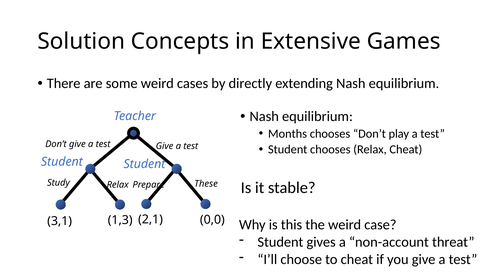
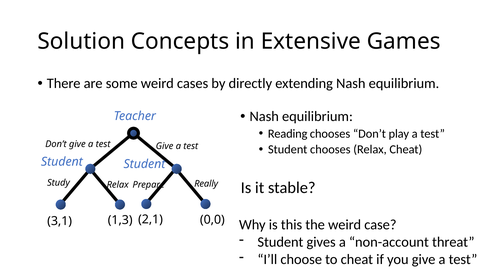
Months: Months -> Reading (288, 133)
These: These -> Really (206, 183)
